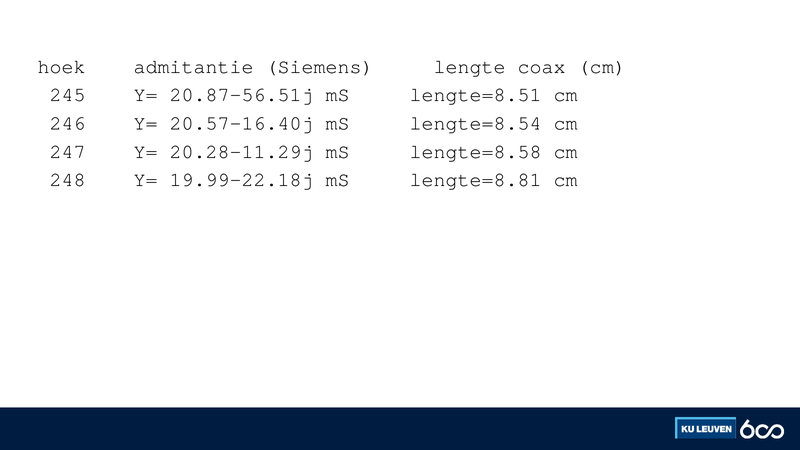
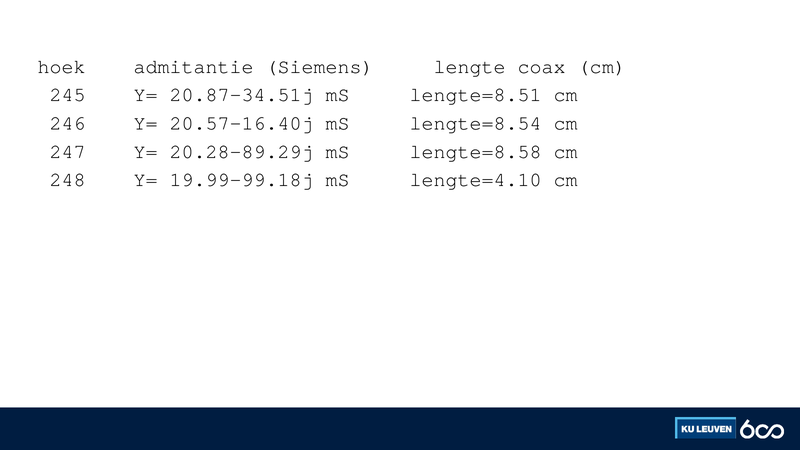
20.87-56.51j: 20.87-56.51j -> 20.87-34.51j (242, 95)
20.28-11.29j: 20.28-11.29j -> 20.28-89.29j (242, 151)
19.99-22.18j: 19.99-22.18j -> 19.99-99.18j (242, 180)
lengte=8.81: lengte=8.81 -> lengte=4.10 (476, 180)
